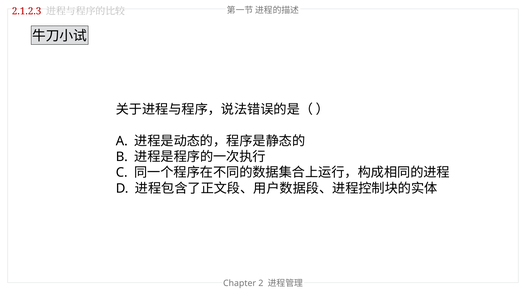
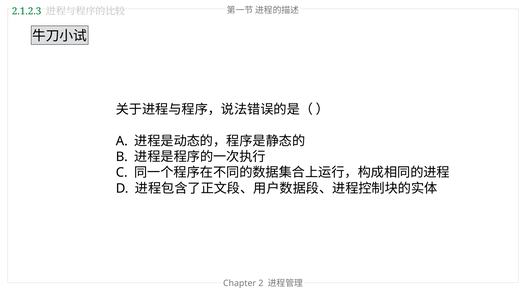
2.1.2.3 colour: red -> green (27, 11)
